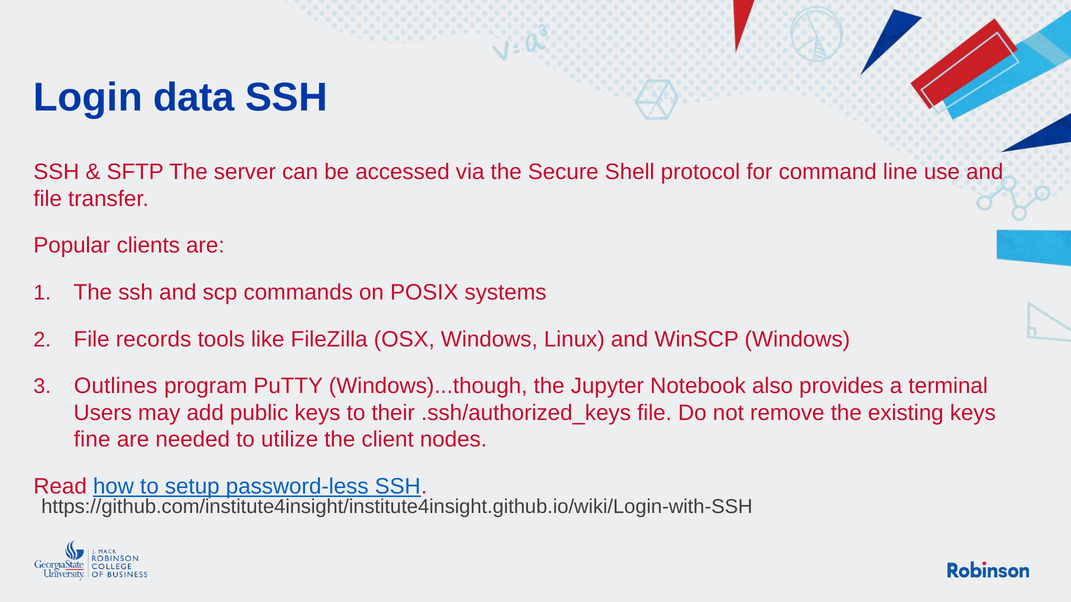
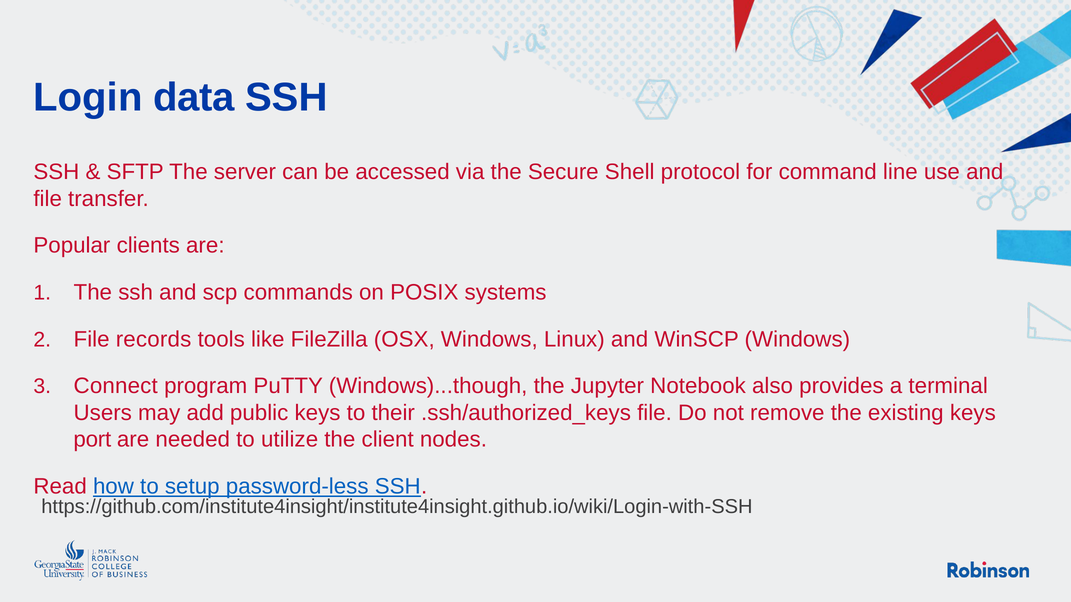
Outlines: Outlines -> Connect (116, 386)
fine: fine -> port (92, 440)
